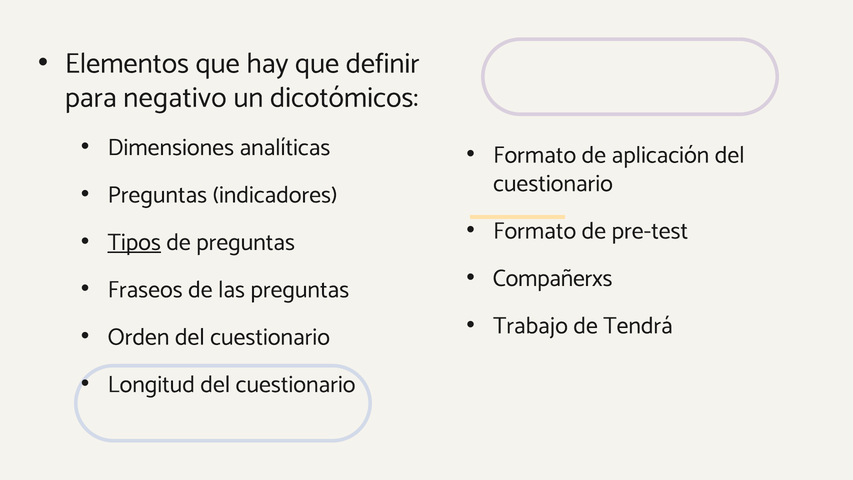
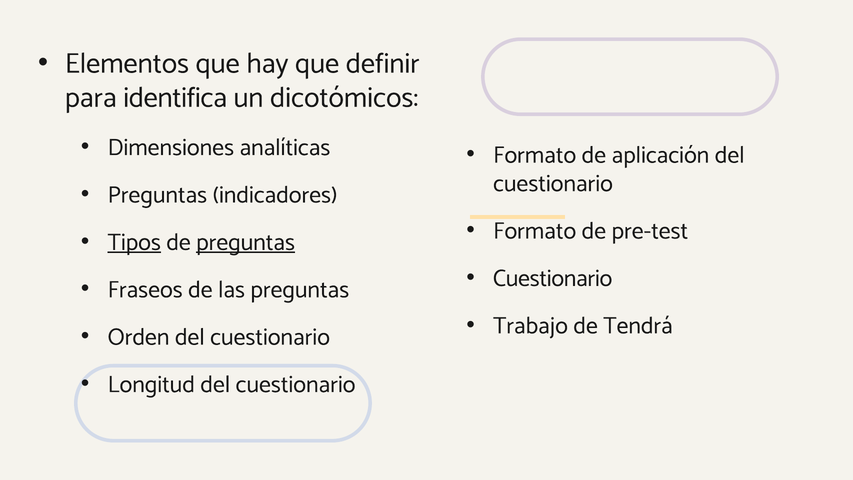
negativo: negativo -> identifica (175, 97)
preguntas underline: none -> present (246, 242)
Compañerxs: Compañerxs -> Cuestionario (553, 278)
